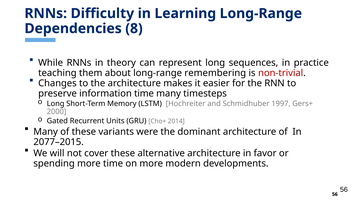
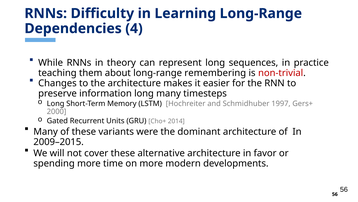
8: 8 -> 4 (134, 28)
information time: time -> long (144, 93)
2077–2015: 2077–2015 -> 2009–2015 (59, 141)
